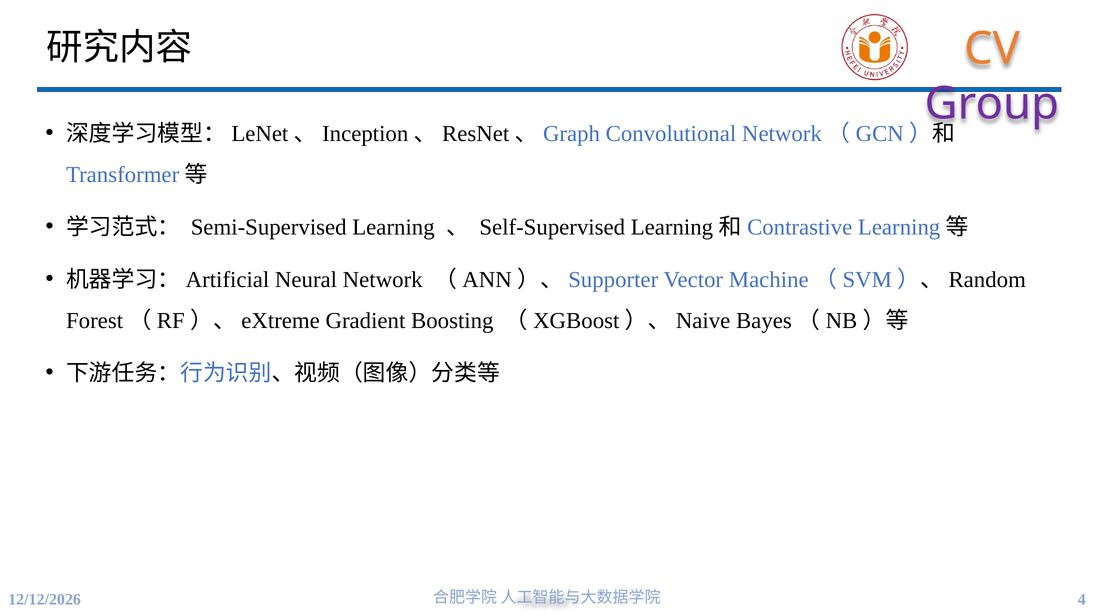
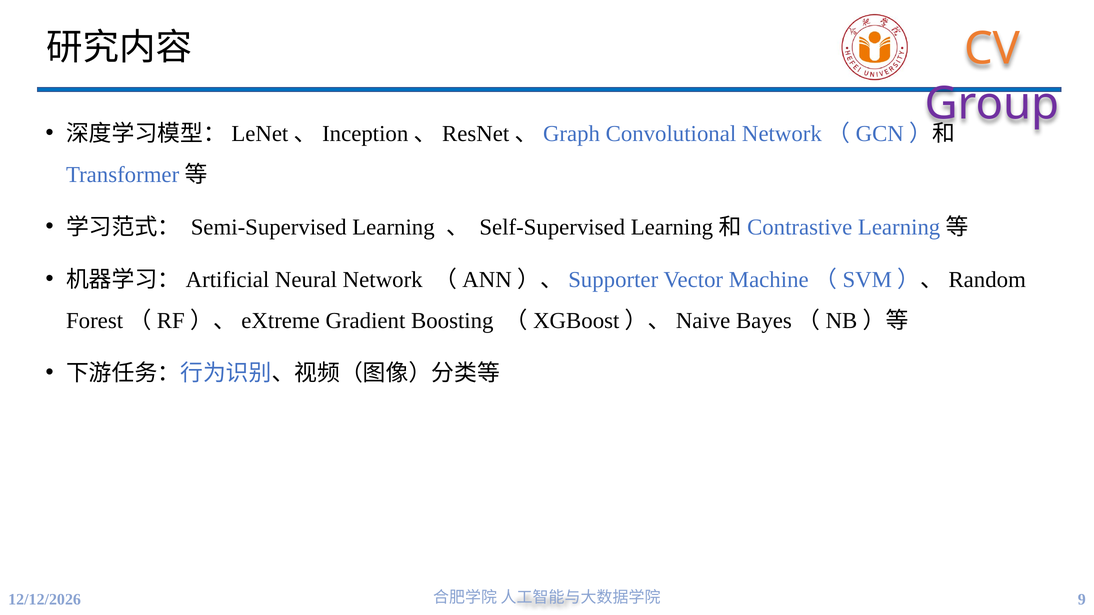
4: 4 -> 9 (1082, 600)
